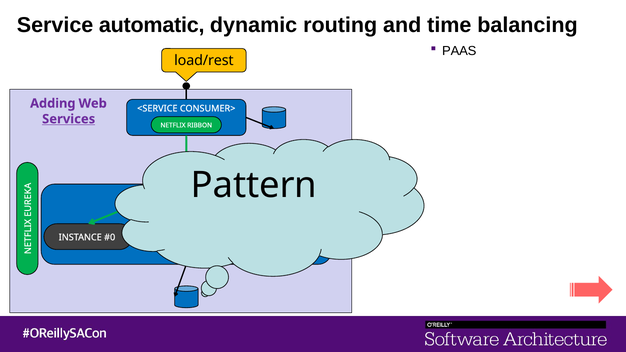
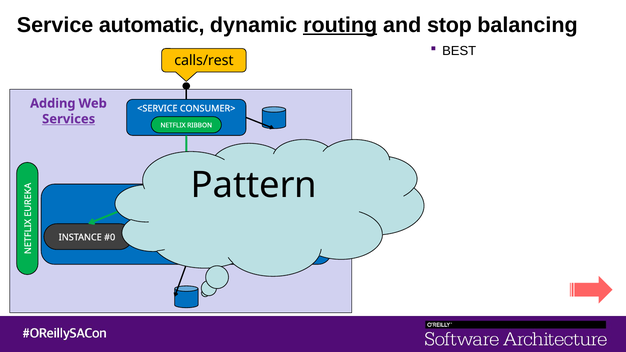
routing underline: none -> present (340, 25)
time: time -> stop (449, 25)
PAAS: PAAS -> BEST (459, 51)
load/rest: load/rest -> calls/rest (204, 60)
